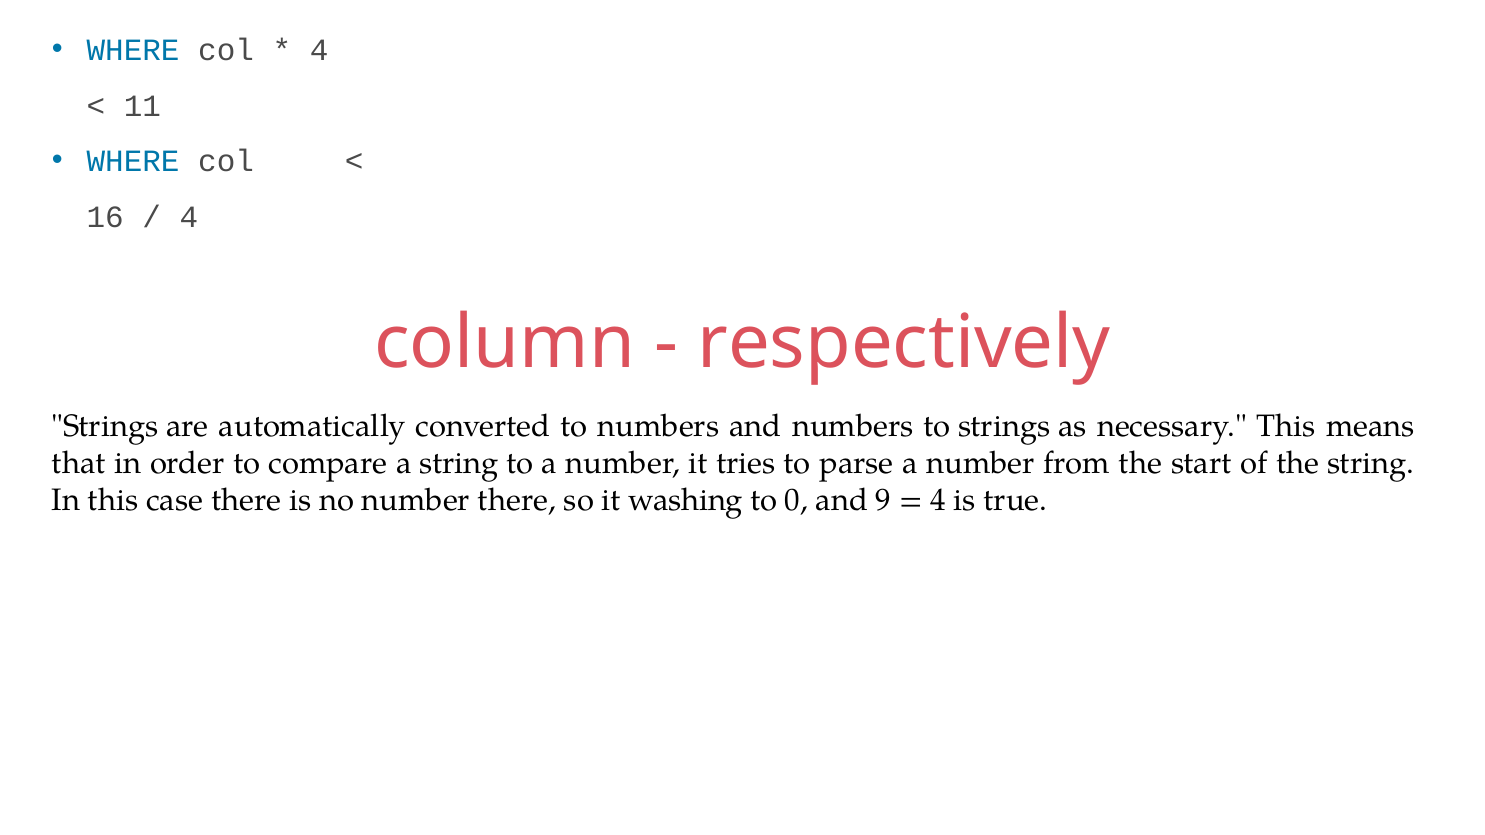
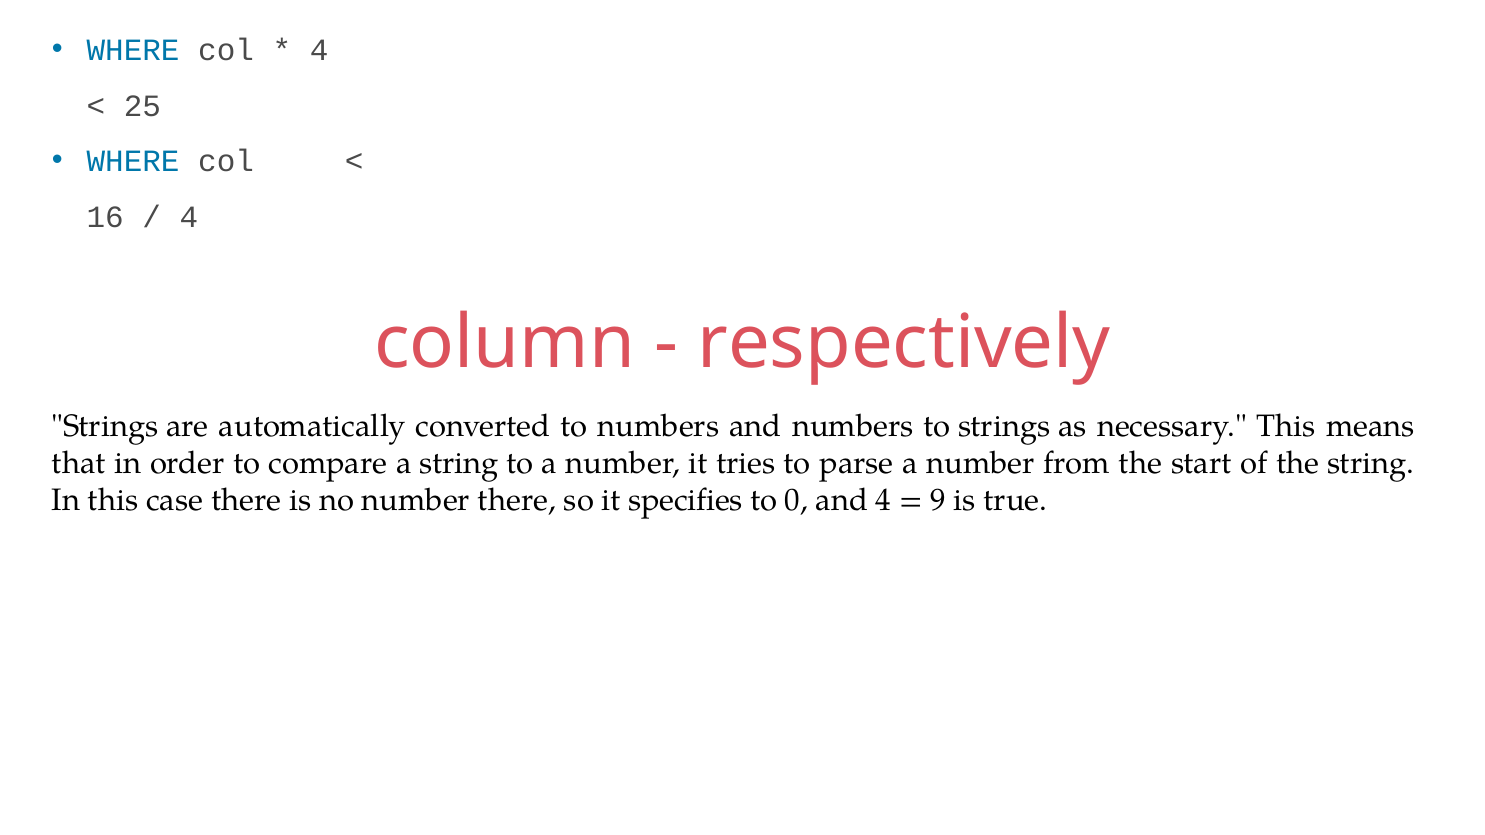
11: 11 -> 25 (142, 106)
washing: washing -> specifies (686, 501)
and 9: 9 -> 4 (884, 501)
4: 4 -> 9 (938, 501)
